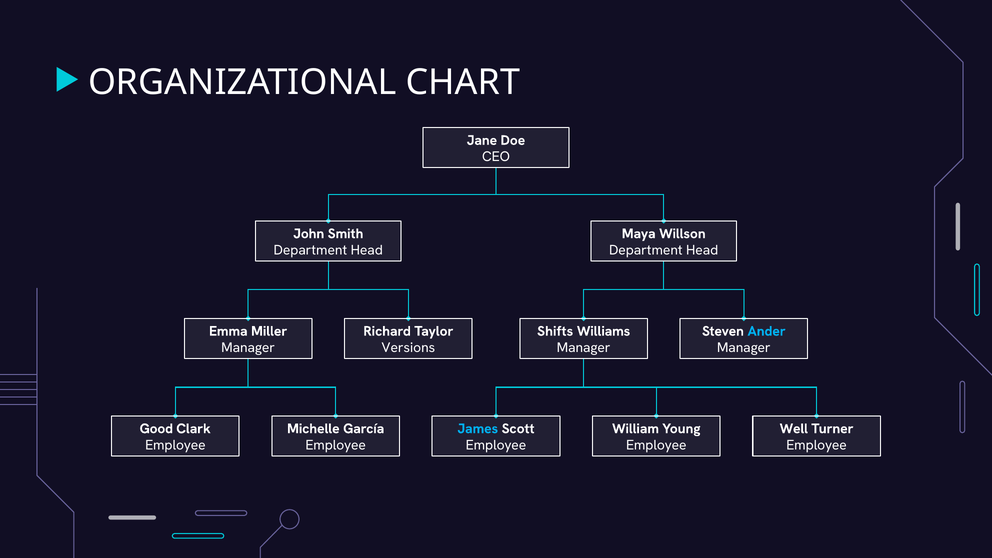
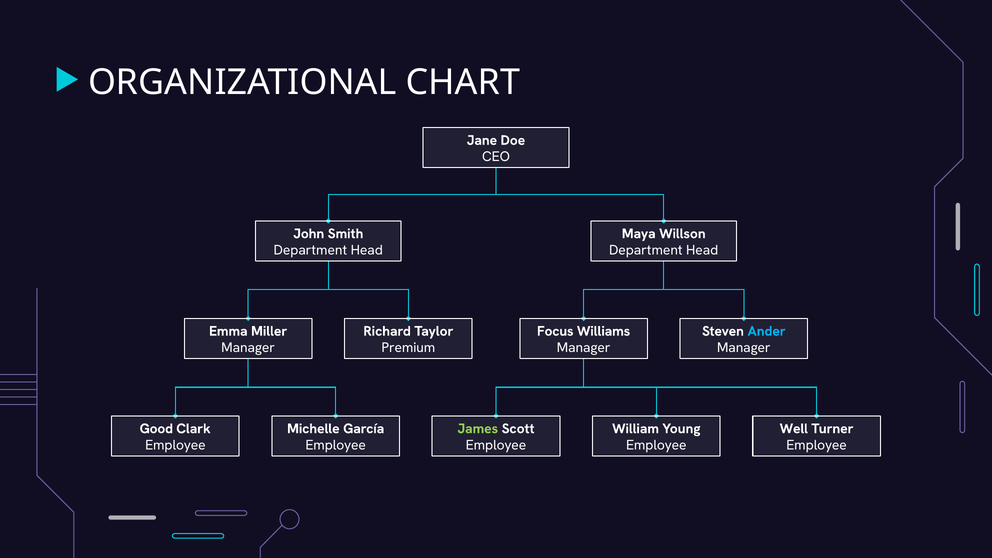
Shifts: Shifts -> Focus (555, 331)
Versions: Versions -> Premium (408, 348)
James colour: light blue -> light green (478, 429)
